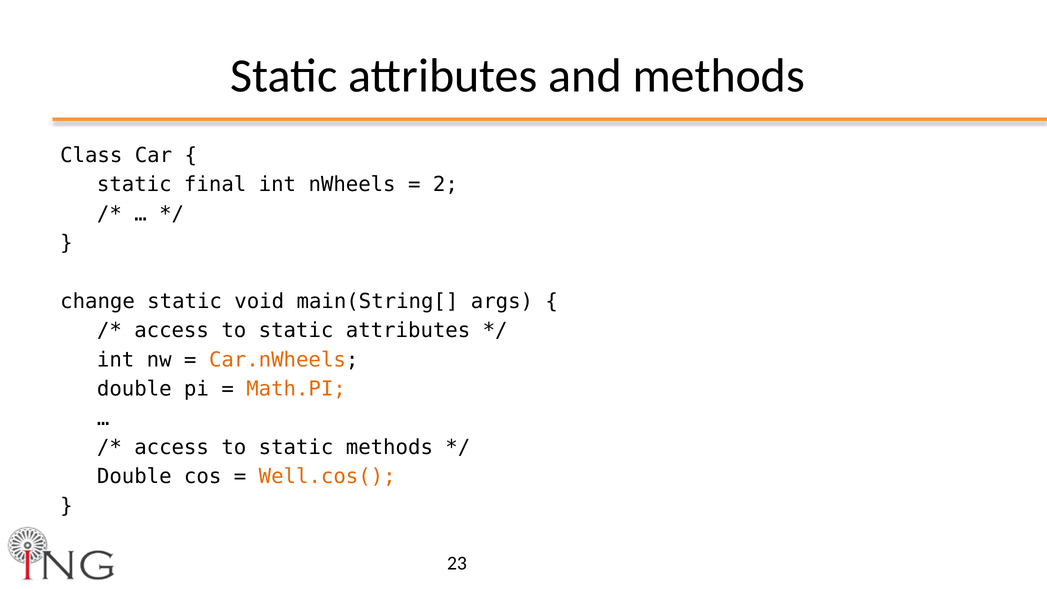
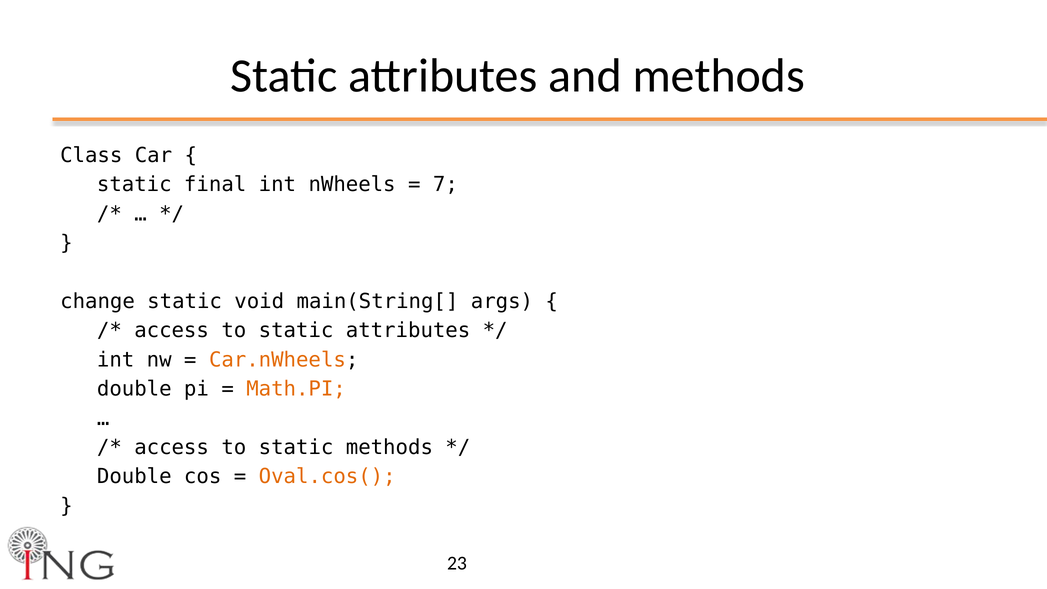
2: 2 -> 7 (445, 184)
Well.cos(: Well.cos( -> Oval.cos( (327, 477)
